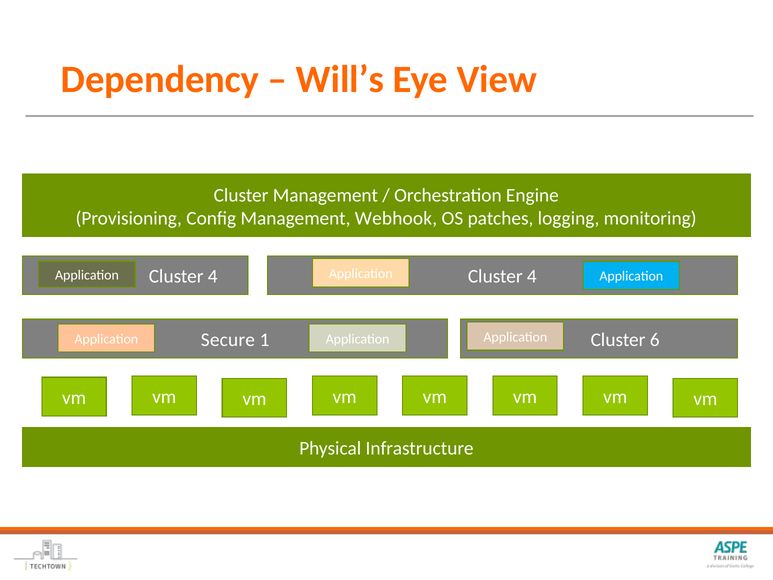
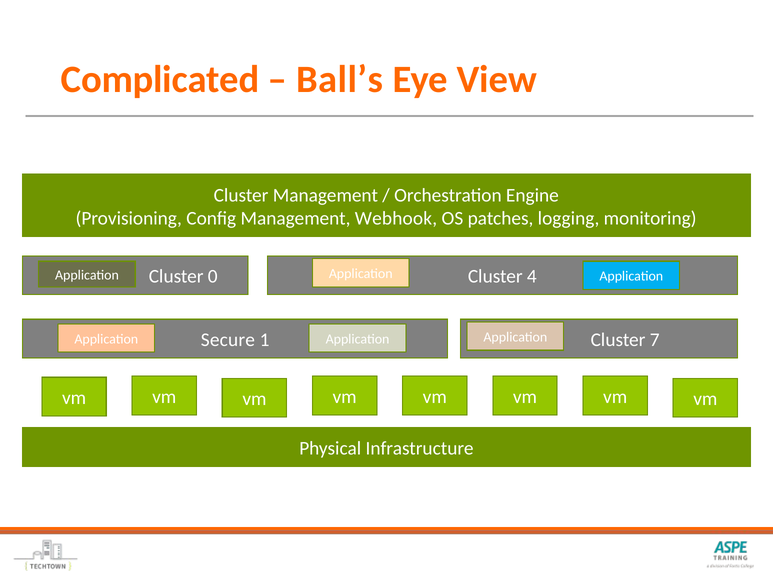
Dependency: Dependency -> Complicated (160, 80)
Will’s: Will’s -> Ball’s (340, 80)
4: 4 -> 0 (213, 276)
6: 6 -> 7 (655, 340)
